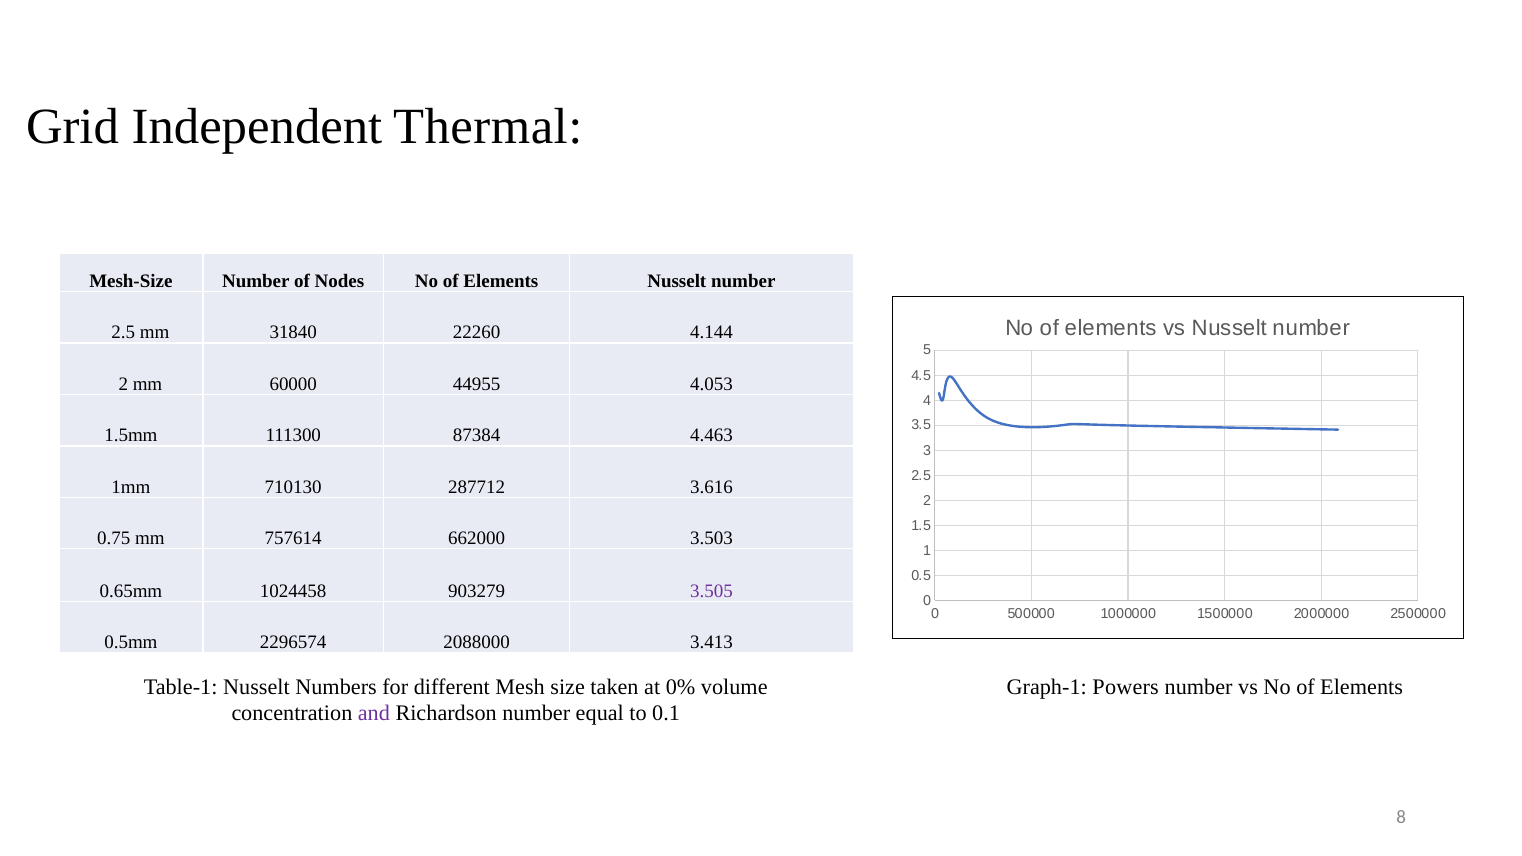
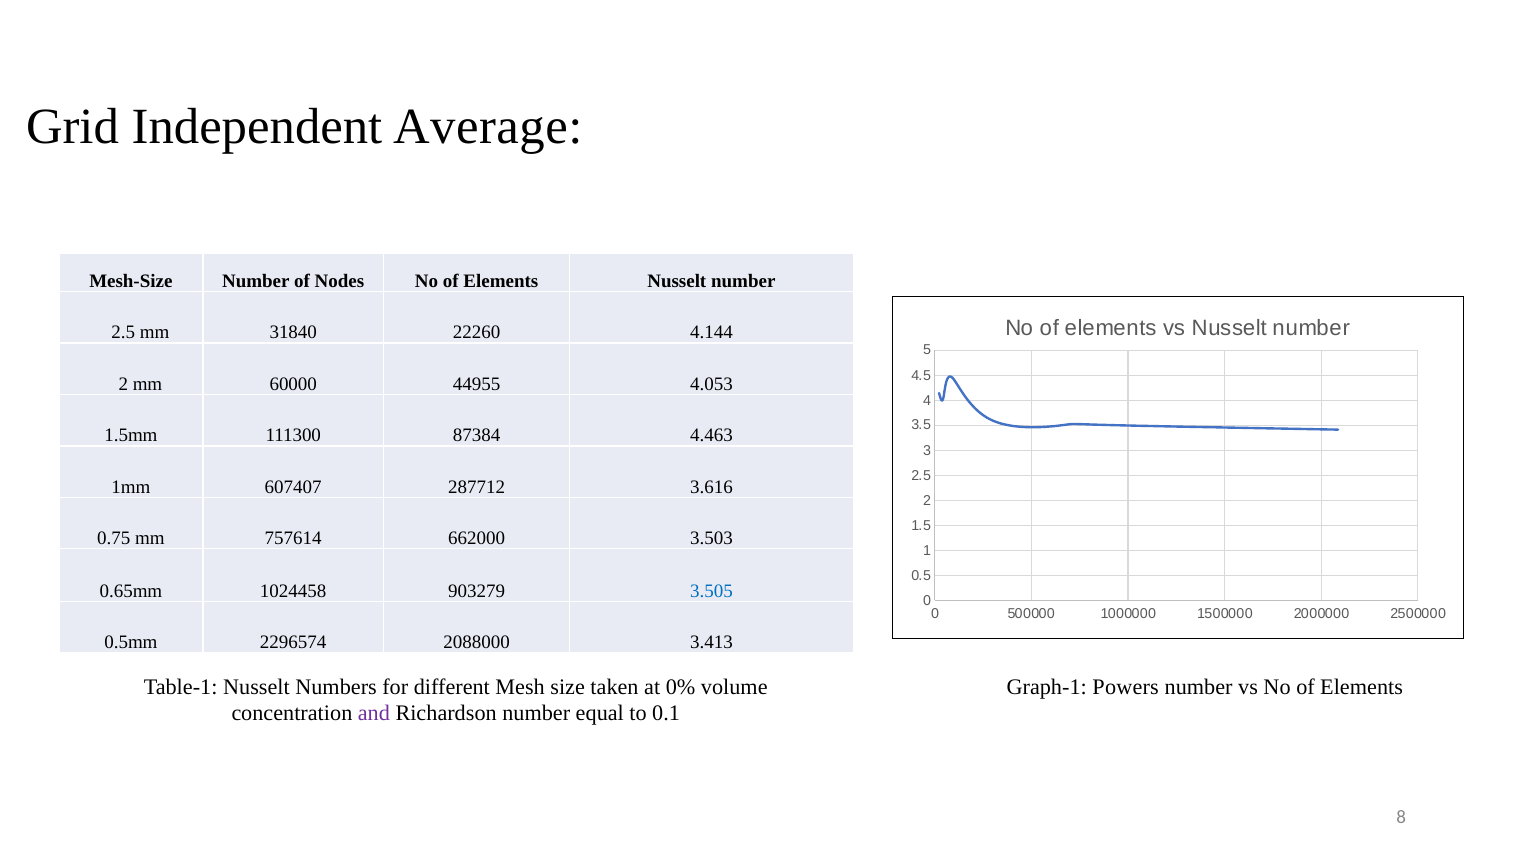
Thermal: Thermal -> Average (488, 126)
710130: 710130 -> 607407 (293, 487)
3.505 colour: purple -> blue (712, 591)
